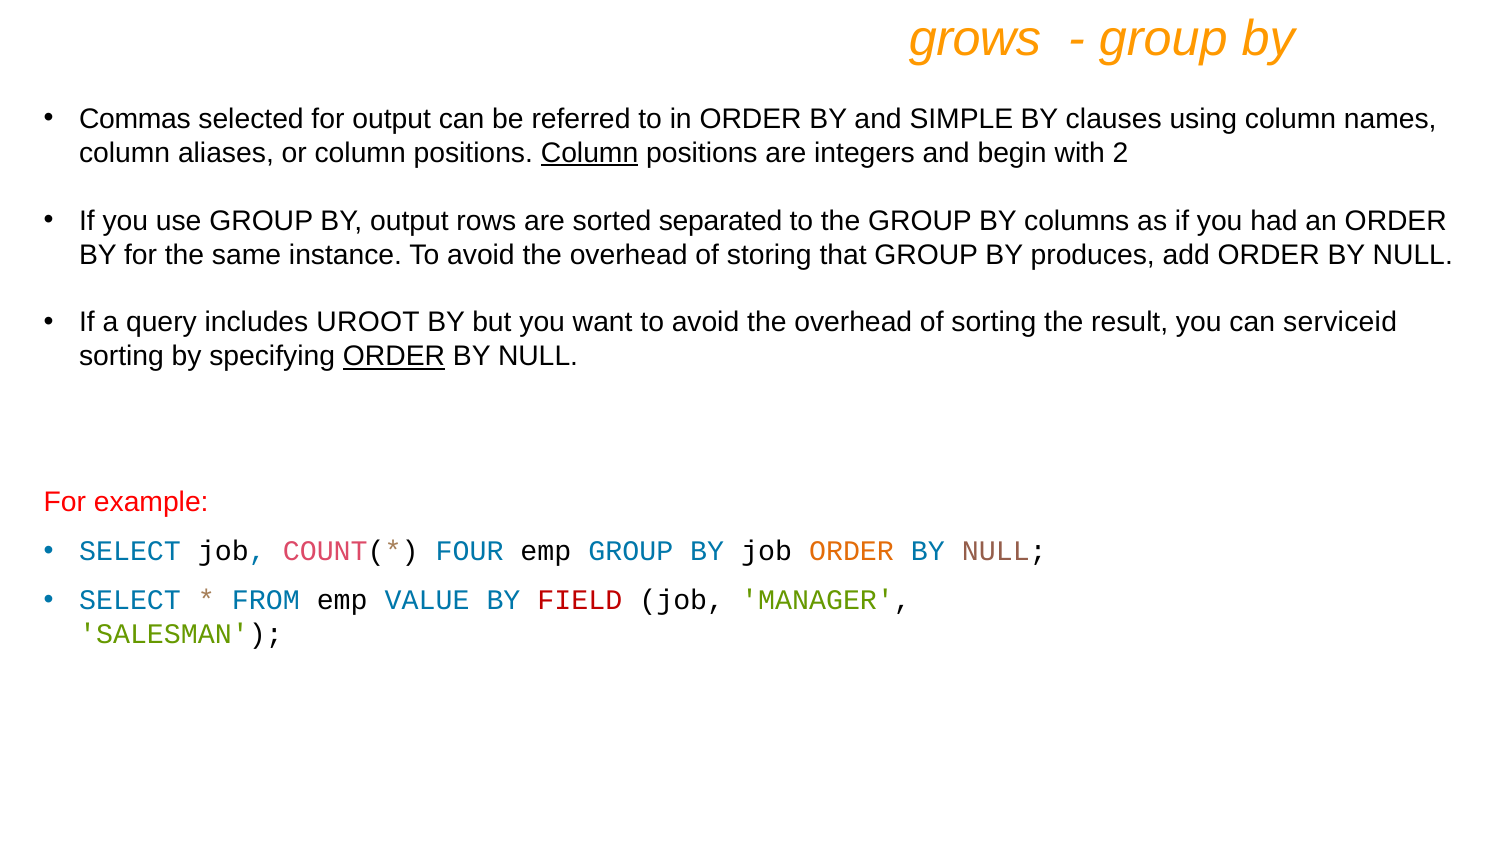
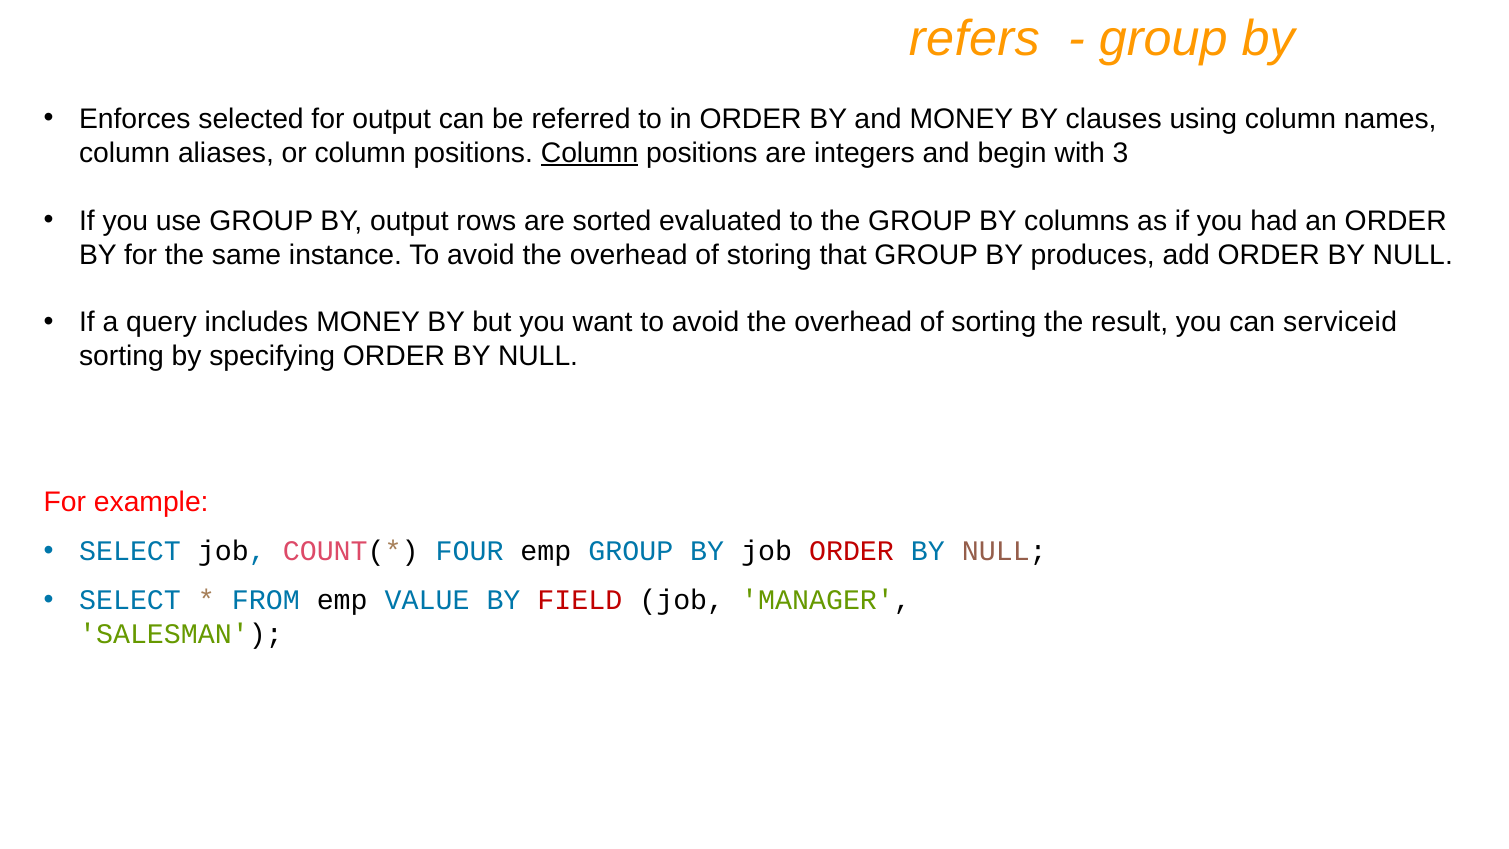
grows: grows -> refers (974, 39)
Commas: Commas -> Enforces (135, 119)
and SIMPLE: SIMPLE -> MONEY (961, 119)
2: 2 -> 3 (1121, 153)
separated: separated -> evaluated (720, 221)
includes UROOT: UROOT -> MONEY (368, 323)
ORDER underline: present -> none (394, 356)
ORDER colour: orange -> red (851, 551)
